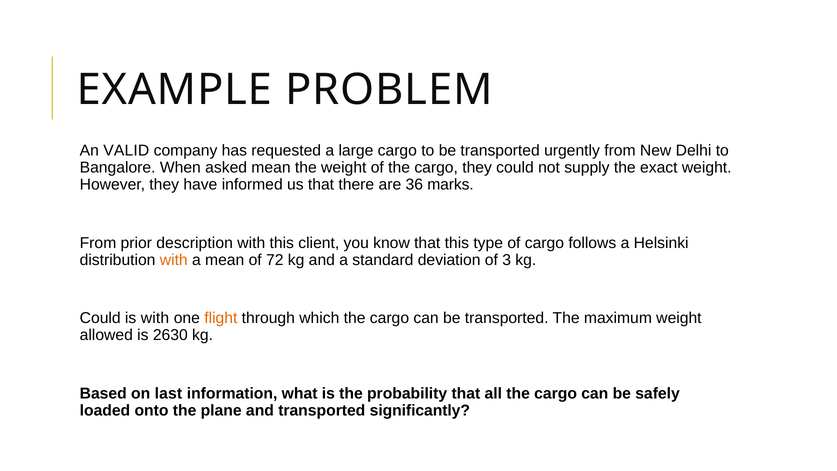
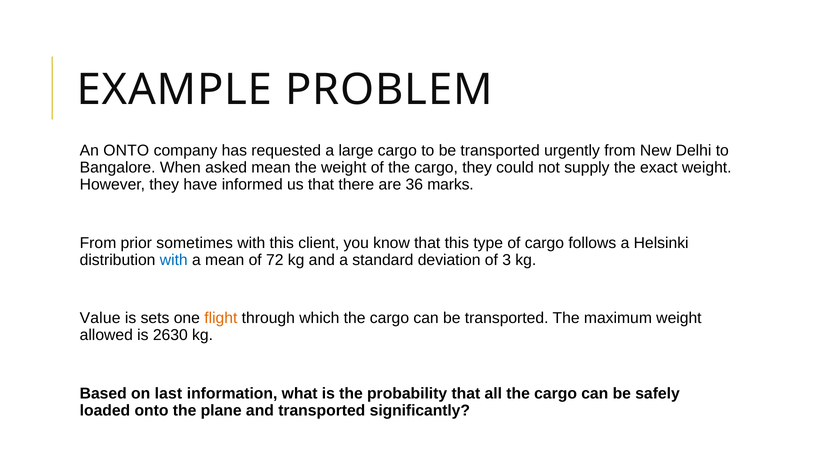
An VALID: VALID -> ONTO (126, 151)
description: description -> sometimes (195, 243)
with colour: orange -> blue (174, 260)
Could: Could -> Value (100, 318)
is with: with -> sets (155, 318)
